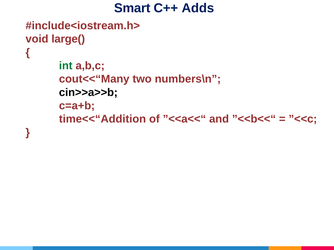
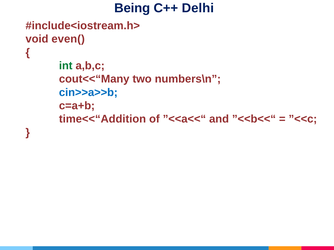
Smart: Smart -> Being (132, 8)
Adds: Adds -> Delhi (198, 8)
large(: large( -> even( (68, 39)
cin>>a>>b colour: black -> blue (88, 93)
